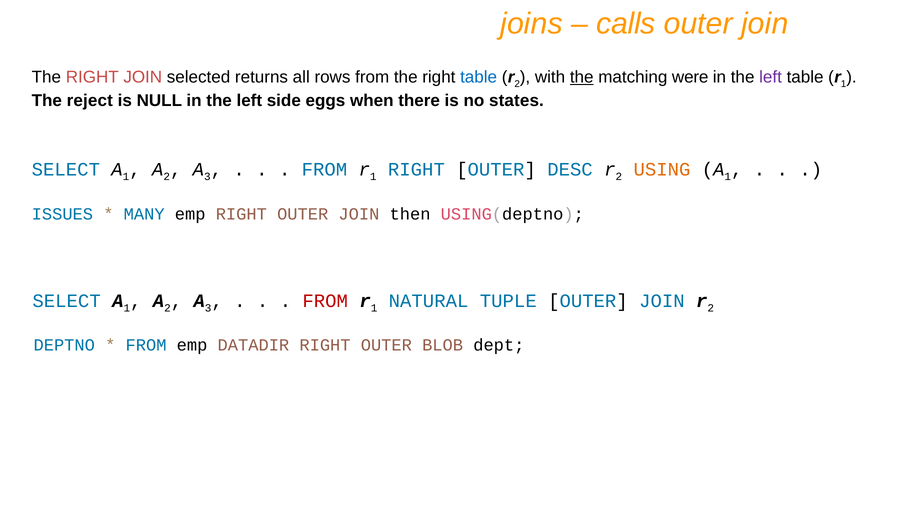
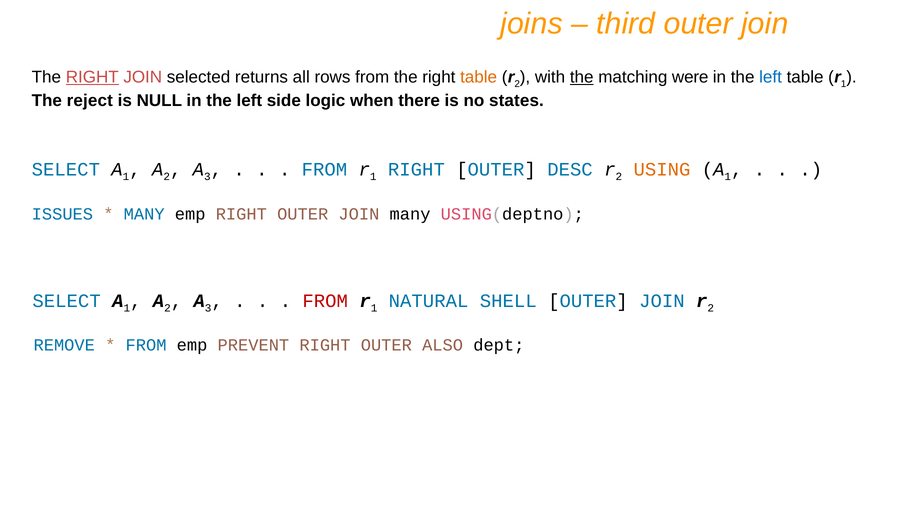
calls: calls -> third (626, 24)
RIGHT underline: none -> present (92, 77)
table colour: blue -> orange (479, 77)
left colour: purple -> blue (771, 77)
eggs: eggs -> logic (325, 100)
JOIN then: then -> many (410, 214)
TUPLE: TUPLE -> SHELL (508, 301)
DEPTNO: DEPTNO -> REMOVE (64, 346)
DATADIR: DATADIR -> PREVENT (253, 346)
BLOB: BLOB -> ALSO (443, 346)
